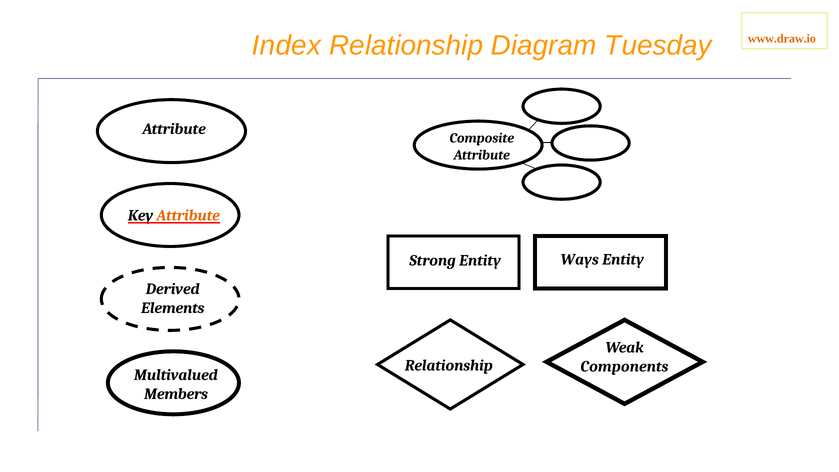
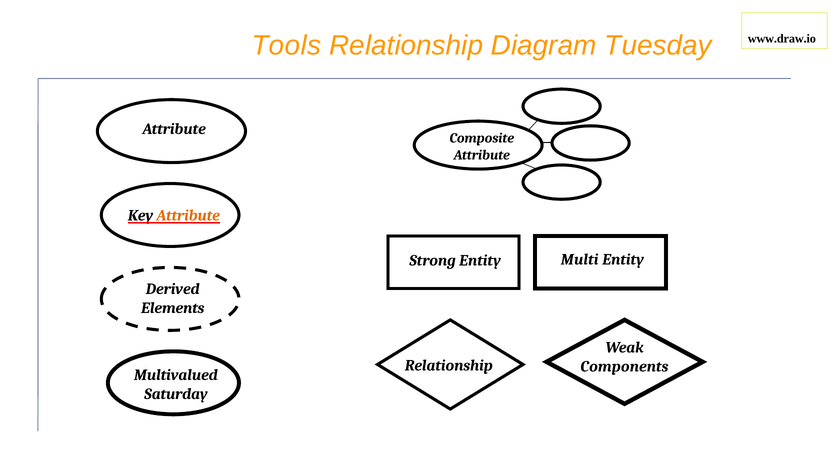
Index: Index -> Tools (286, 46)
www.draw.io colour: orange -> black (782, 39)
Ways: Ways -> Multi (580, 260)
Members: Members -> Saturday (176, 394)
